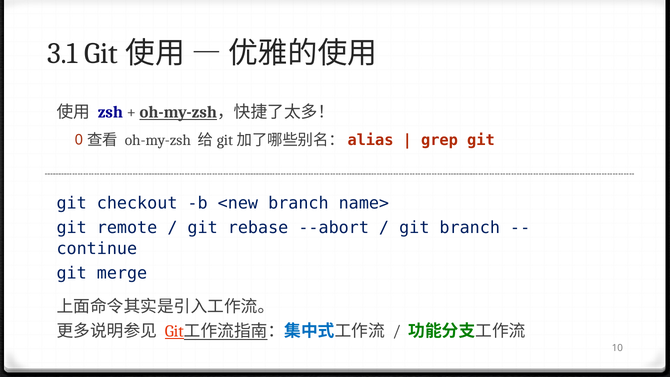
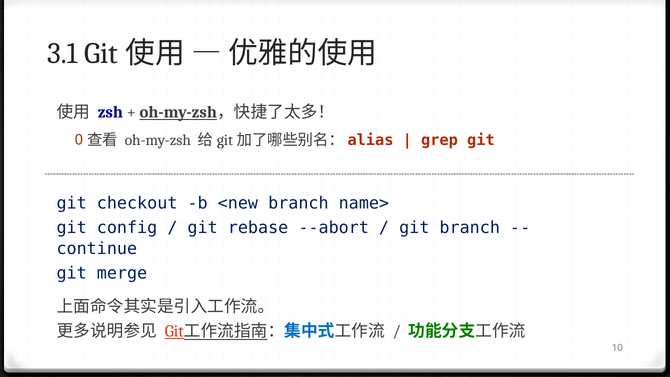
remote: remote -> config (127, 227)
